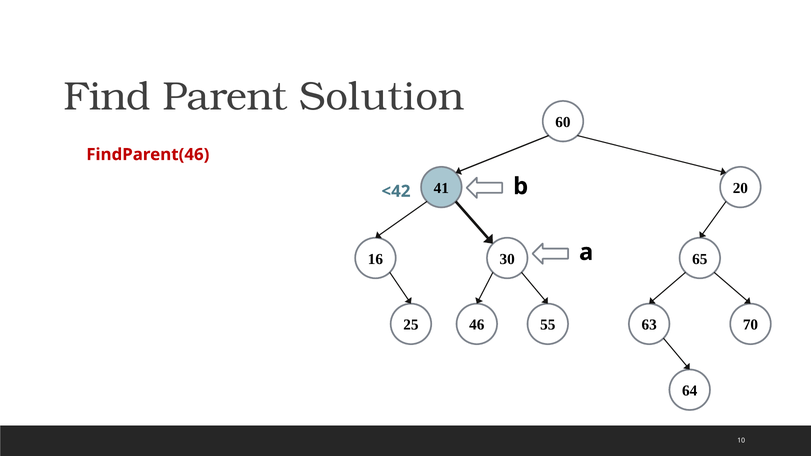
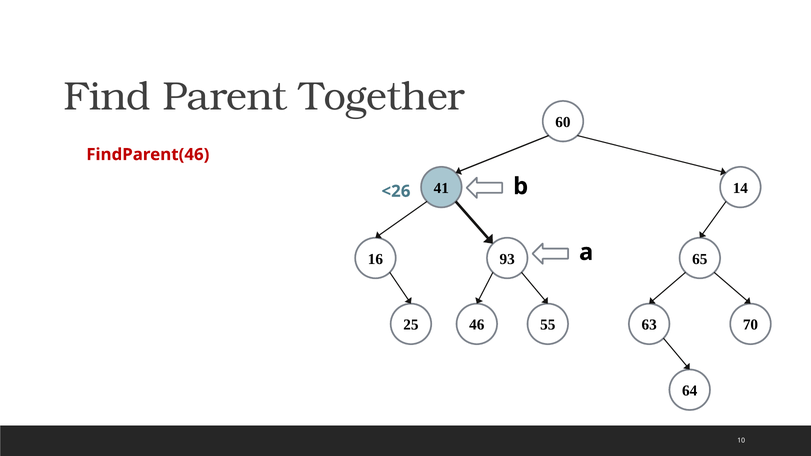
Solution: Solution -> Together (382, 97)
20: 20 -> 14 (740, 188)
<42: <42 -> <26 (396, 191)
30: 30 -> 93 (507, 259)
